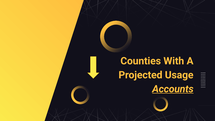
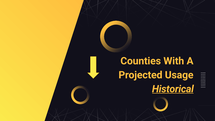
Accounts: Accounts -> Historical (173, 89)
